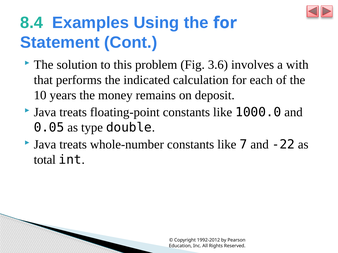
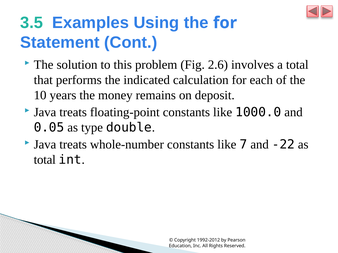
8.4: 8.4 -> 3.5 (32, 23)
3.6: 3.6 -> 2.6 (218, 65)
a with: with -> total (297, 65)
